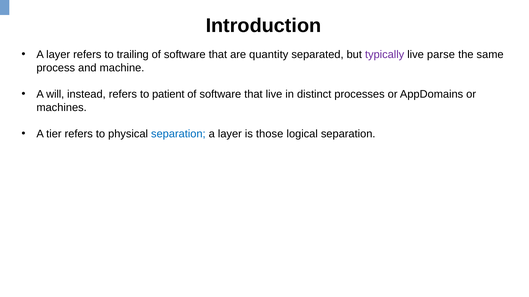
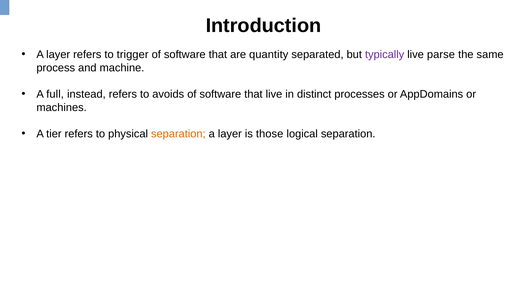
trailing: trailing -> trigger (133, 55)
will: will -> full (55, 94)
patient: patient -> avoids (168, 94)
separation colour: blue -> orange (178, 134)
